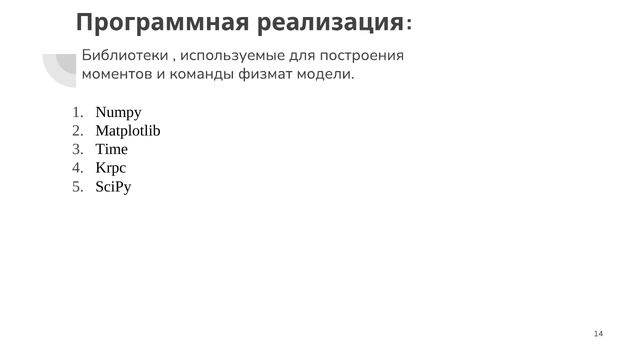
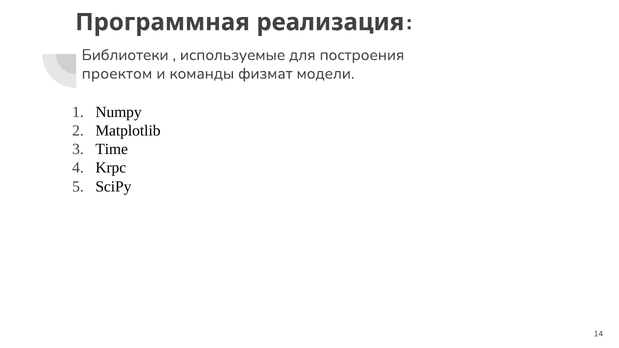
моментов: моментов -> проектом (117, 74)
